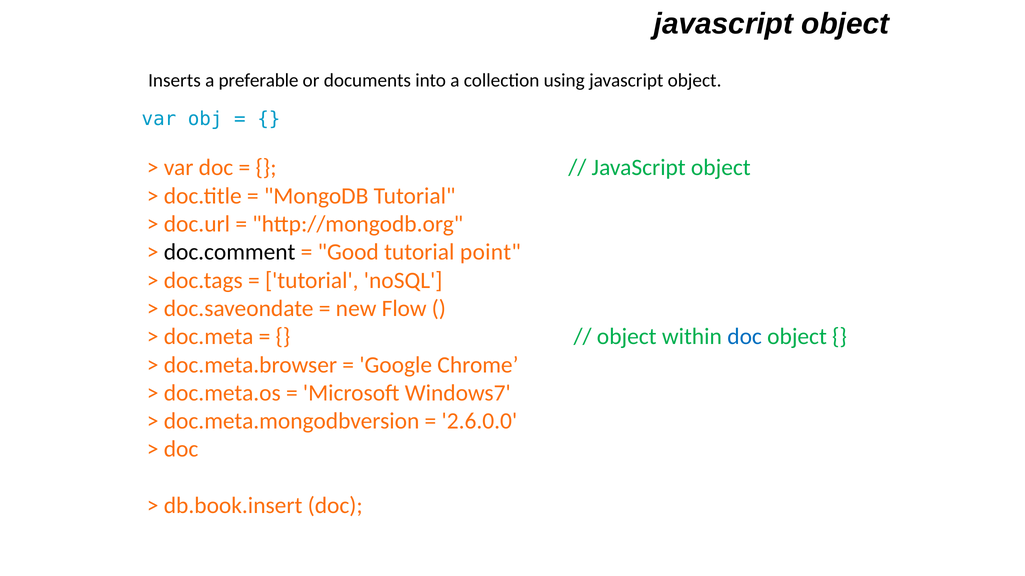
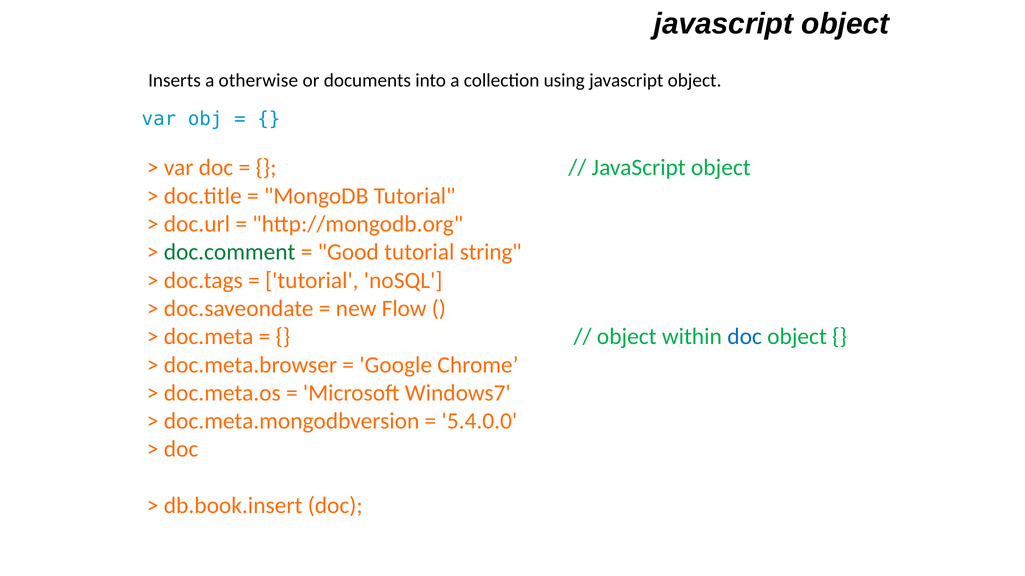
preferable: preferable -> otherwise (258, 81)
doc.comment colour: black -> green (230, 252)
point: point -> string (491, 252)
2.6.0.0: 2.6.0.0 -> 5.4.0.0 (479, 422)
